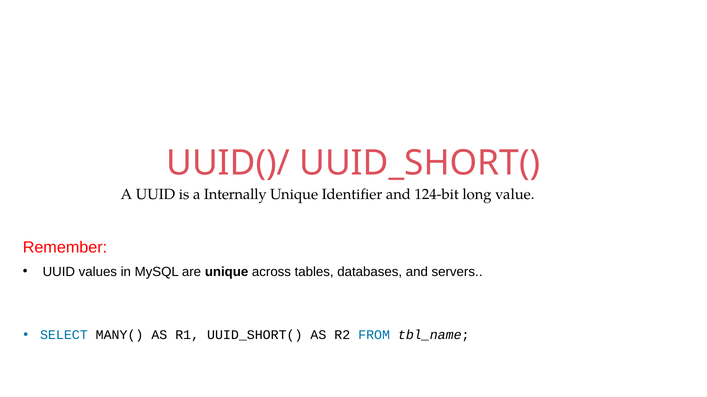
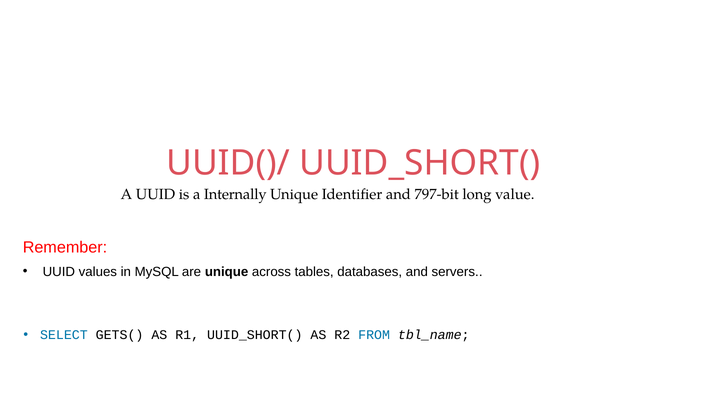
124-bit: 124-bit -> 797-bit (437, 195)
MANY(: MANY( -> GETS( (120, 336)
